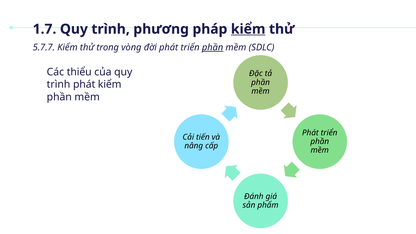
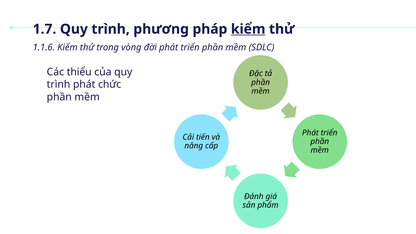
5.7.7: 5.7.7 -> 1.1.6 (44, 47)
phần underline: present -> none (213, 47)
phát kiểm: kiểm -> chức (110, 84)
